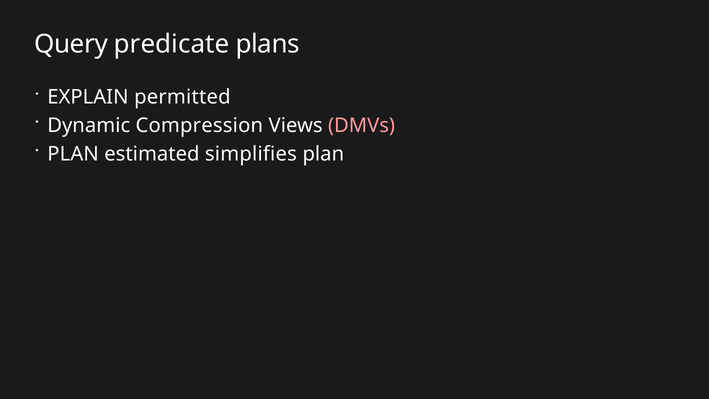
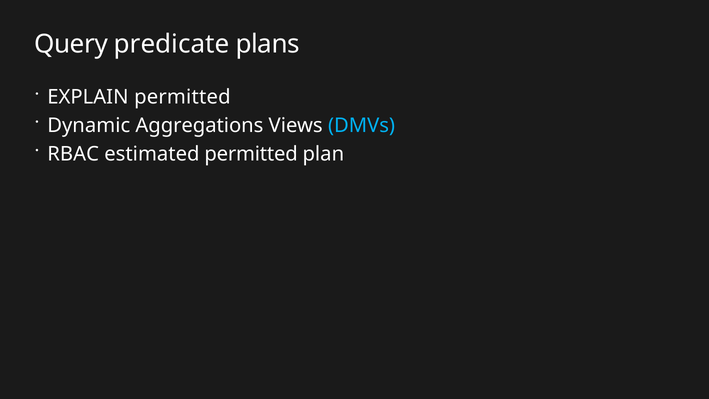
Compression: Compression -> Aggregations (199, 125)
DMVs colour: pink -> light blue (362, 125)
PLAN: PLAN -> RBAC (73, 154)
estimated simplifies: simplifies -> permitted (251, 154)
